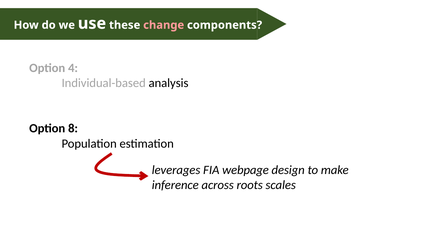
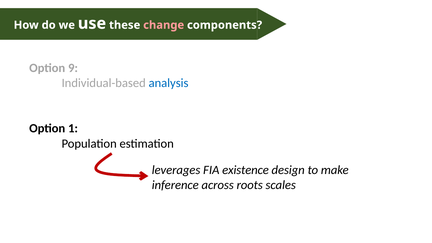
4: 4 -> 9 (73, 68)
analysis colour: black -> blue (169, 83)
8: 8 -> 1 (73, 128)
webpage: webpage -> existence (246, 170)
